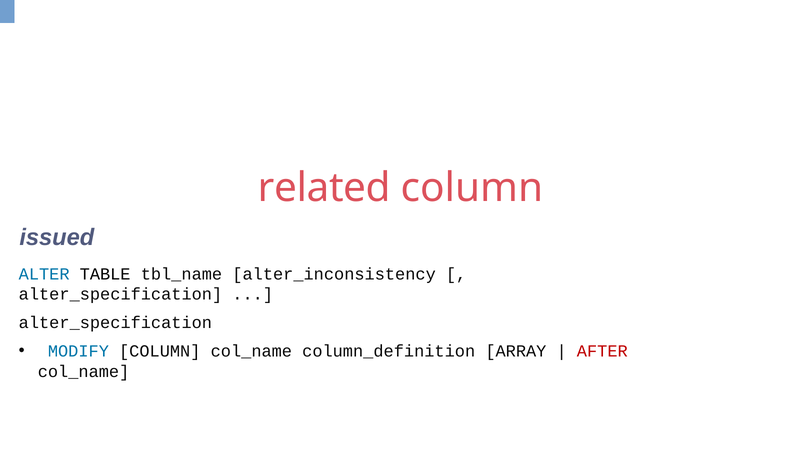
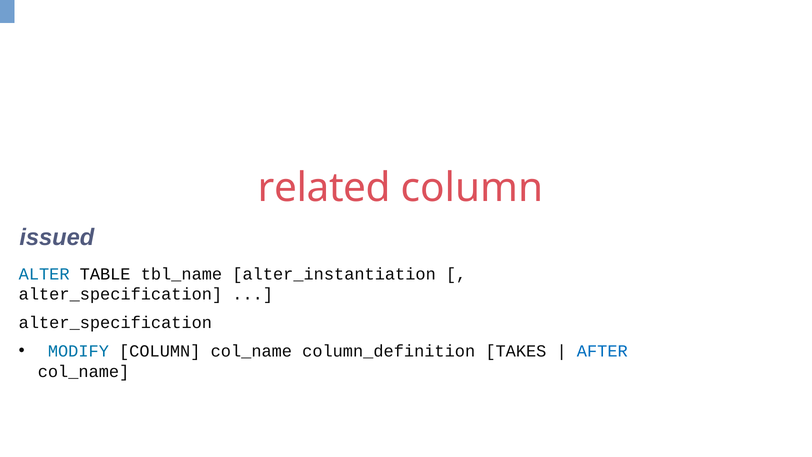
alter_inconsistency: alter_inconsistency -> alter_instantiation (334, 274)
ARRAY: ARRAY -> TAKES (516, 351)
AFTER colour: red -> blue (602, 351)
